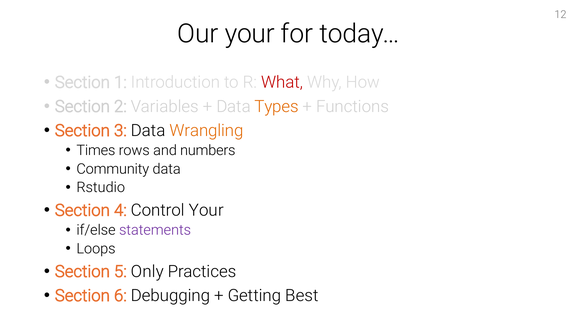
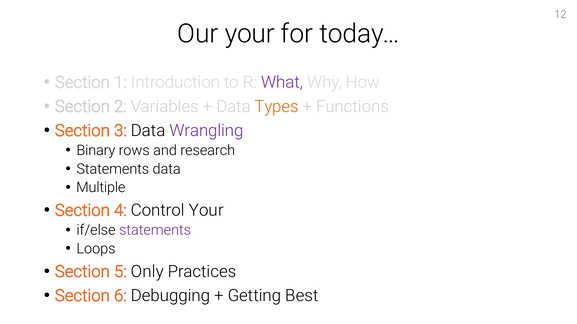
What colour: red -> purple (282, 83)
Wrangling colour: orange -> purple (206, 131)
Times: Times -> Binary (96, 151)
numbers: numbers -> research (208, 151)
Community: Community -> Statements (113, 169)
Rstudio: Rstudio -> Multiple (101, 188)
